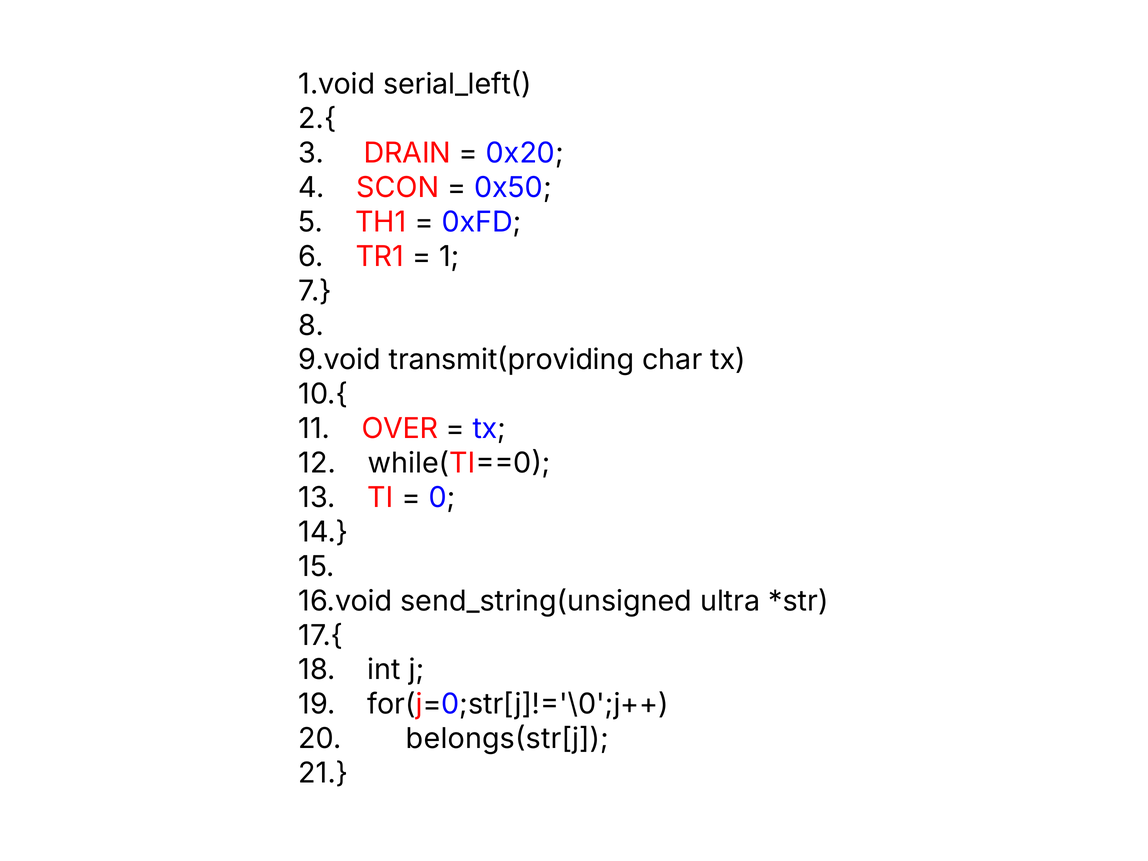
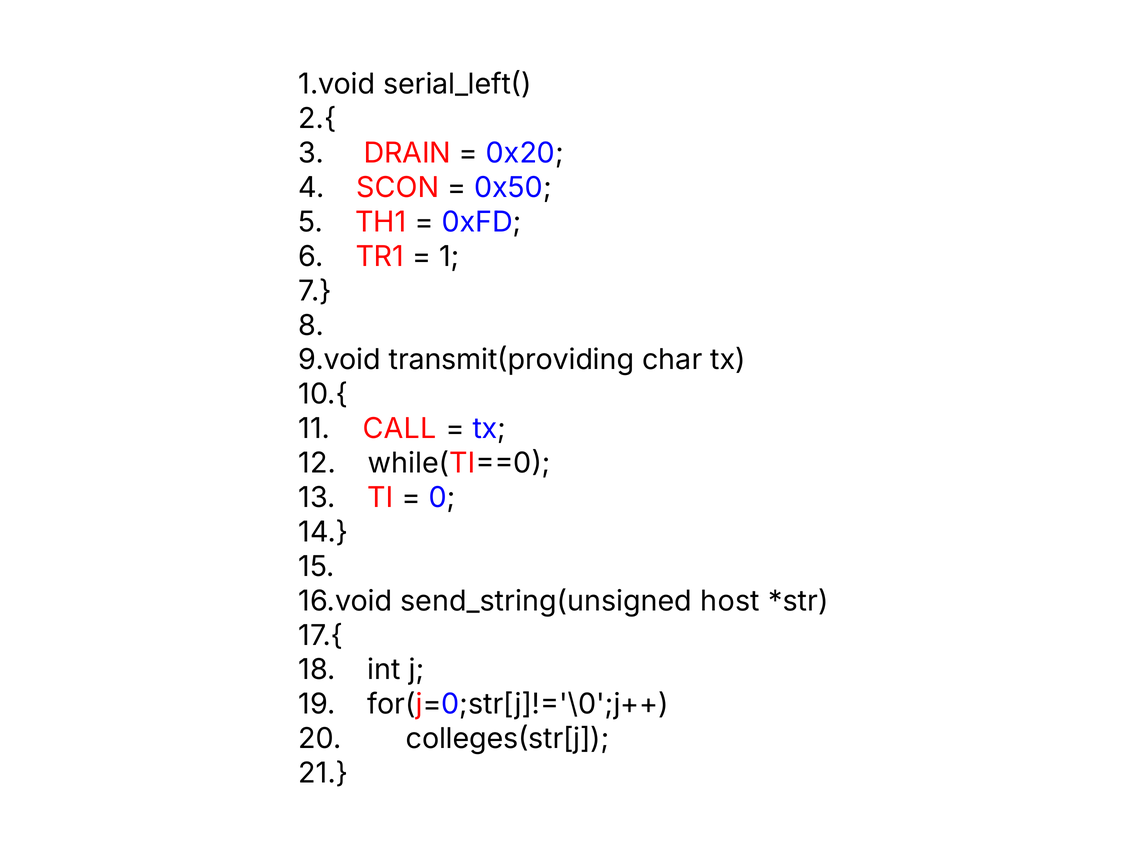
OVER: OVER -> CALL (400, 429)
ultra: ultra -> host (730, 601)
belongs(str[j: belongs(str[j -> colleges(str[j (508, 739)
